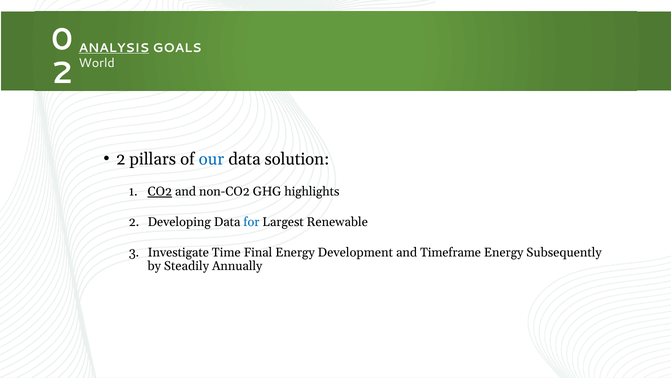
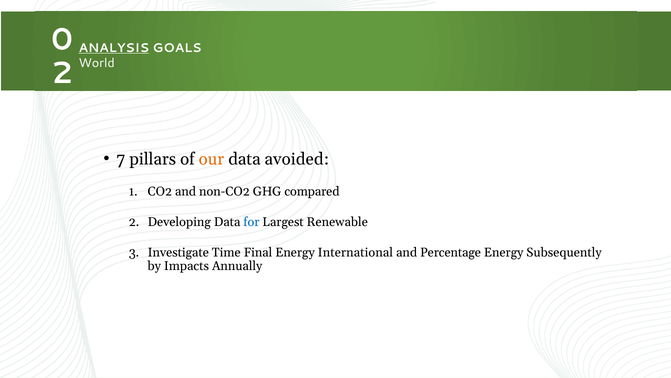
2: 2 -> 7 (121, 159)
our colour: blue -> orange (211, 159)
solution: solution -> avoided (297, 159)
CO2 underline: present -> none (160, 191)
highlights: highlights -> compared (312, 191)
Development: Development -> International (355, 252)
Timeframe: Timeframe -> Percentage (451, 252)
Steadily: Steadily -> Impacts (186, 266)
